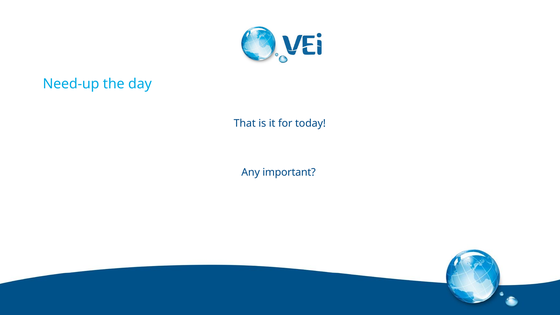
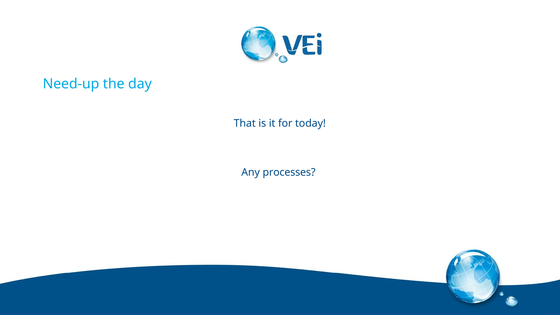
important: important -> processes (289, 172)
